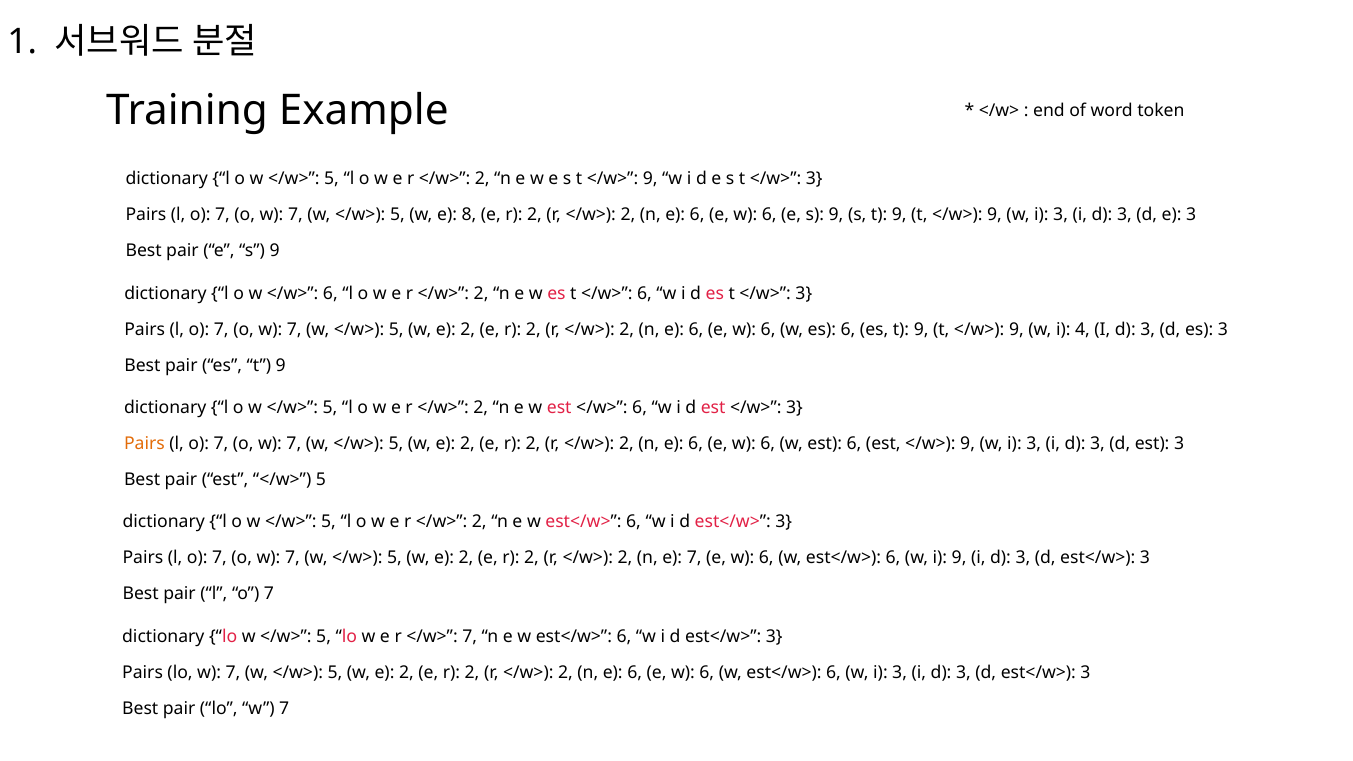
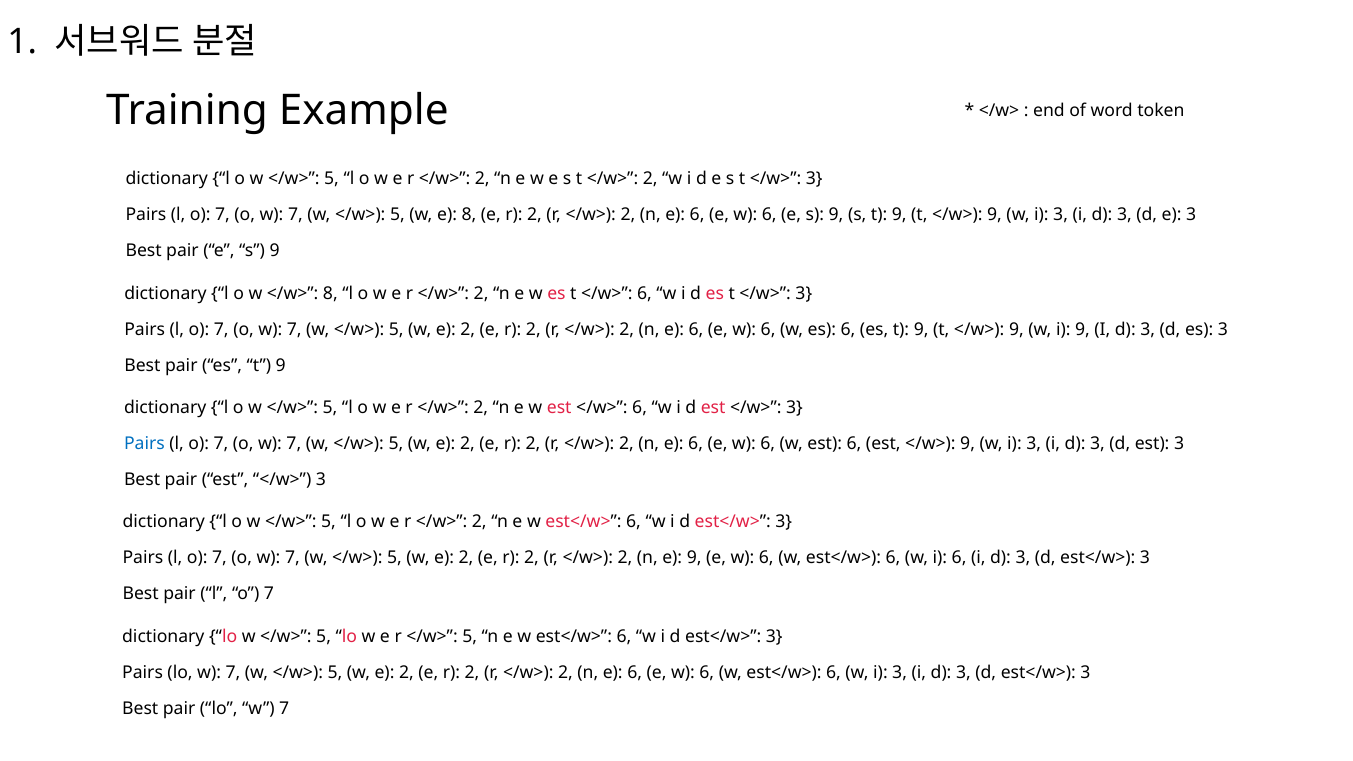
s t </w> 9: 9 -> 2 (650, 179)
w </w> 6: 6 -> 8 (330, 293)
i 4: 4 -> 9 (1083, 329)
Pairs colour: orange -> blue (144, 444)
pair est </w> 5: 5 -> 3 (321, 480)
e 7: 7 -> 9 (694, 558)
i 9: 9 -> 6 (959, 558)
r </w> 7: 7 -> 5 (470, 636)
